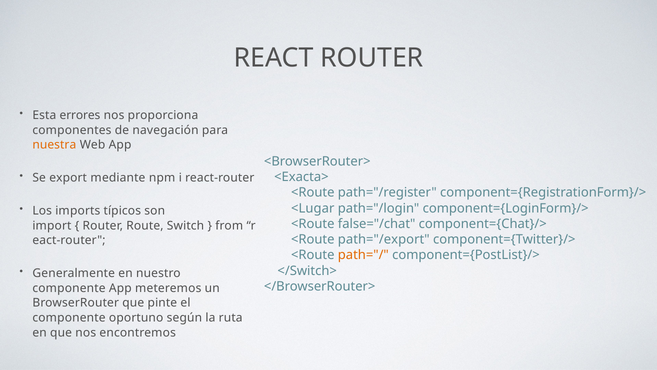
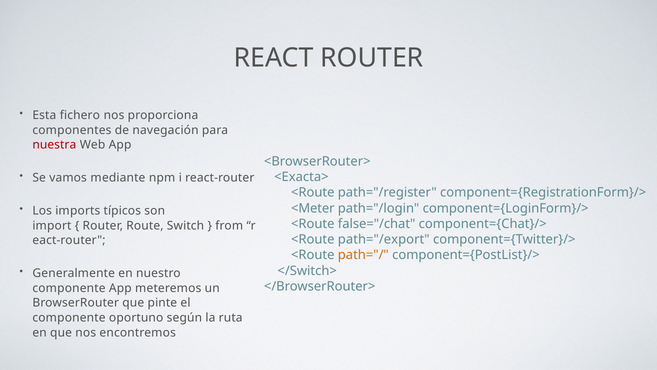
errores: errores -> fichero (80, 115)
nuestra colour: orange -> red (54, 145)
export: export -> vamos (68, 178)
<Lugar: <Lugar -> <Meter (313, 208)
